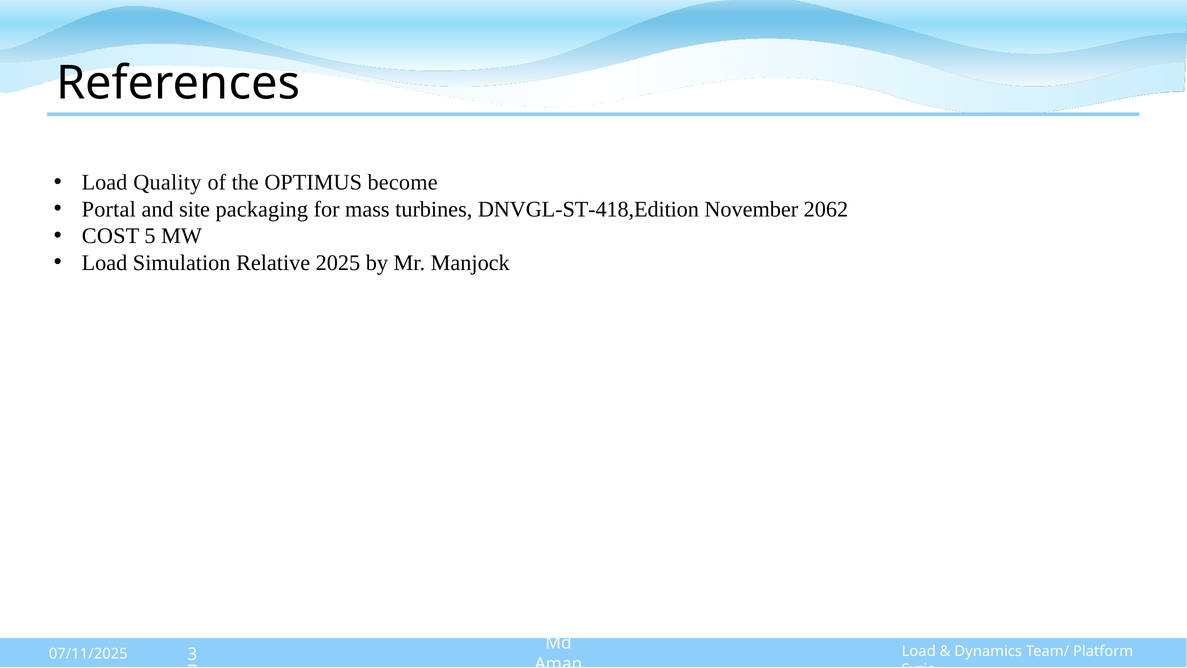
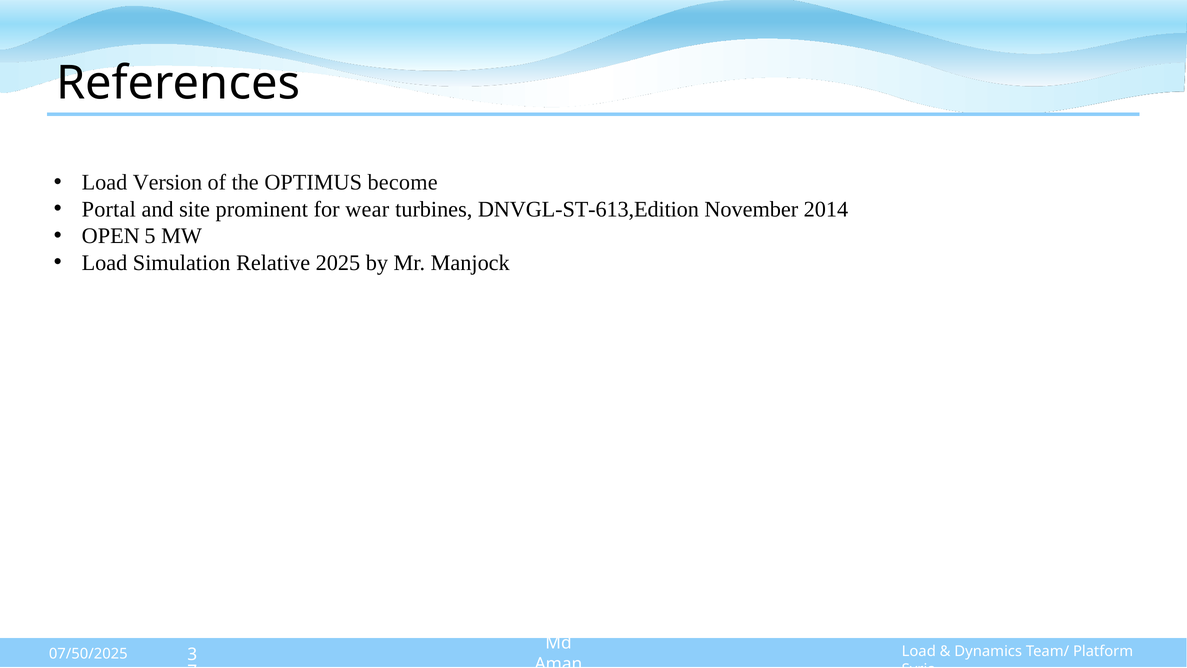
Quality: Quality -> Version (167, 182)
packaging: packaging -> prominent (262, 209)
mass: mass -> wear (367, 209)
DNVGL-ST-418,Edition: DNVGL-ST-418,Edition -> DNVGL-ST-613,Edition (588, 209)
2062: 2062 -> 2014 (826, 209)
COST: COST -> OPEN (111, 236)
07/11/2025: 07/11/2025 -> 07/50/2025 (88, 653)
